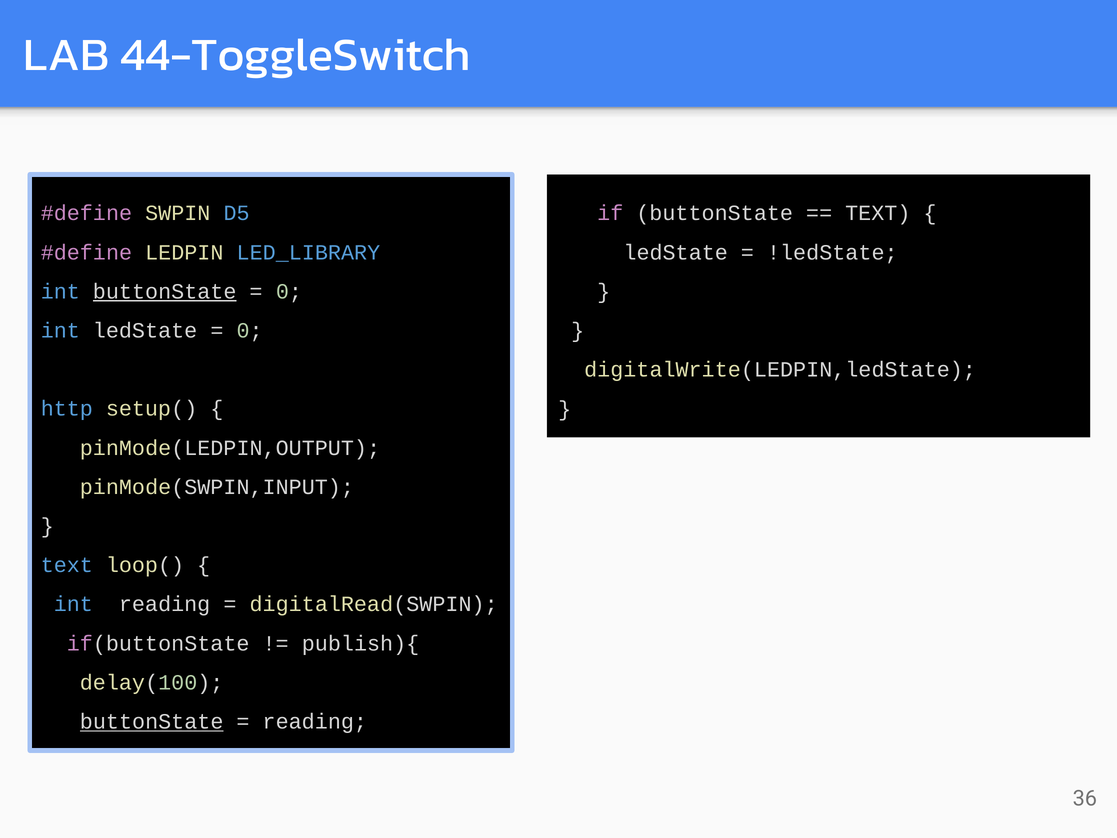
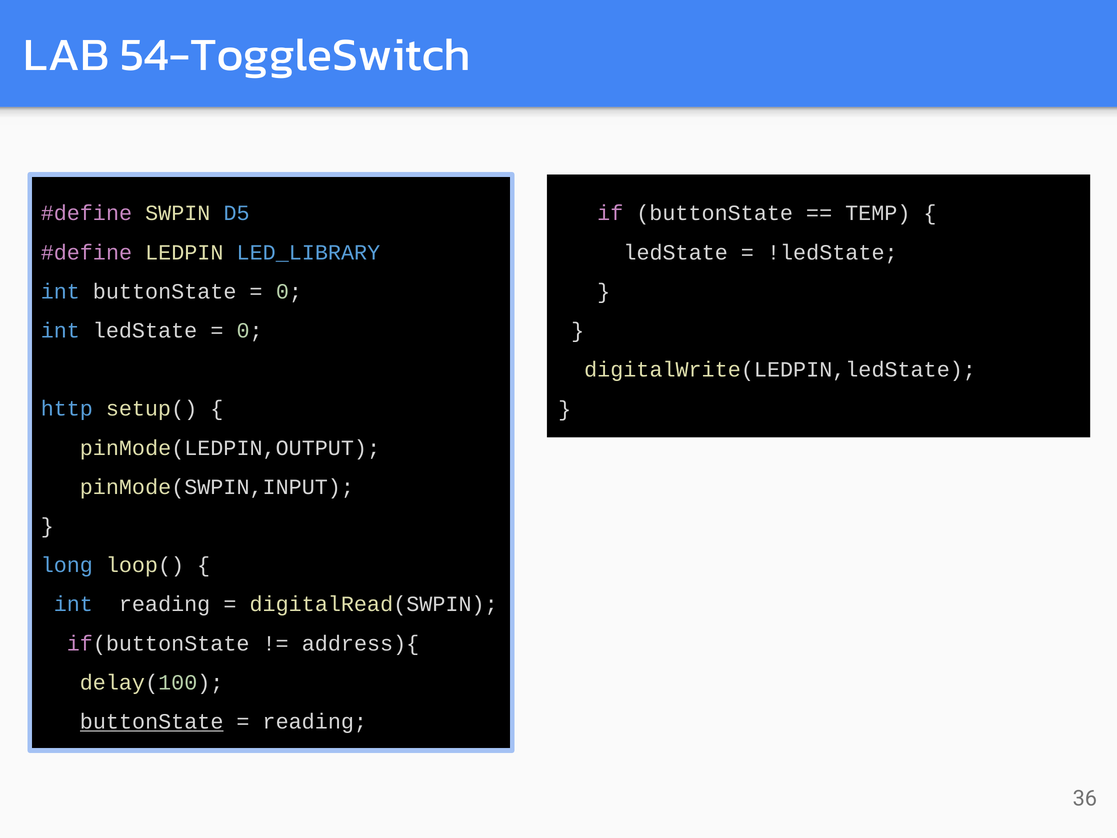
44-ToggleSwitch: 44-ToggleSwitch -> 54-ToggleSwitch (295, 55)
TEXT: TEXT -> TEMP (878, 213)
buttonState underline: present -> none (165, 291)
text: text -> long (67, 565)
publish){: publish){ -> address){ (361, 643)
